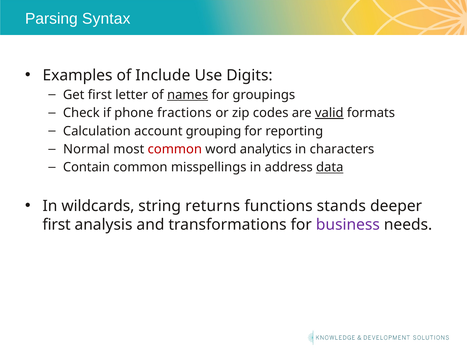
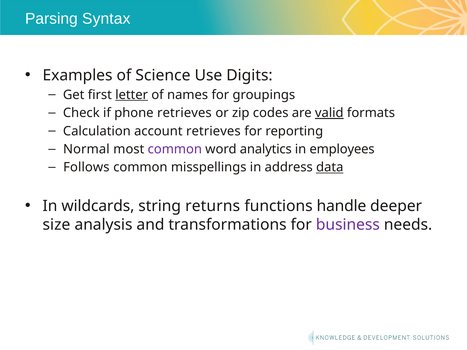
Include: Include -> Science (163, 75)
letter underline: none -> present (132, 95)
names underline: present -> none (188, 95)
phone fractions: fractions -> retrieves (184, 113)
account grouping: grouping -> retrieves (213, 131)
common colour: red -> purple (175, 149)
characters: characters -> employees (342, 149)
Contain: Contain -> Follows (86, 167)
stands: stands -> handle (341, 206)
first: first -> size (56, 225)
